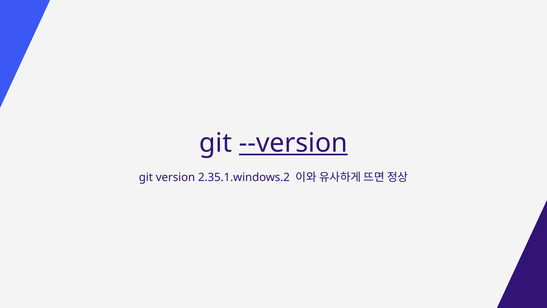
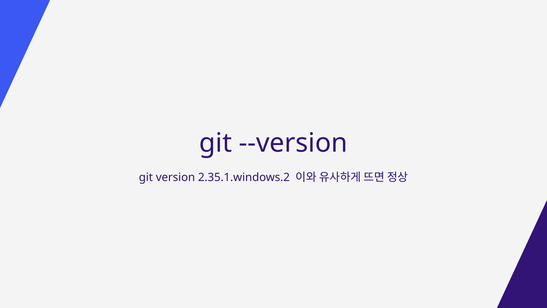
--version underline: present -> none (293, 143)
